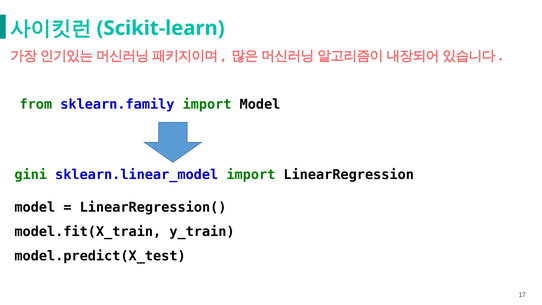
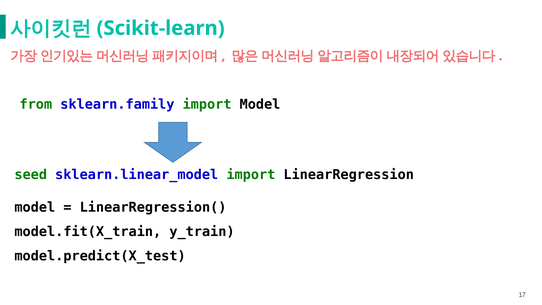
gini: gini -> seed (31, 175)
